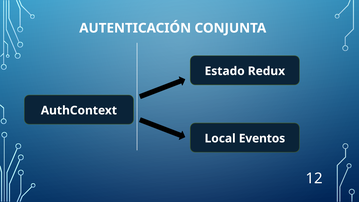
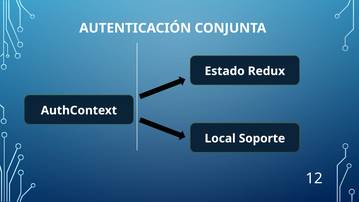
Eventos: Eventos -> Soporte (262, 138)
